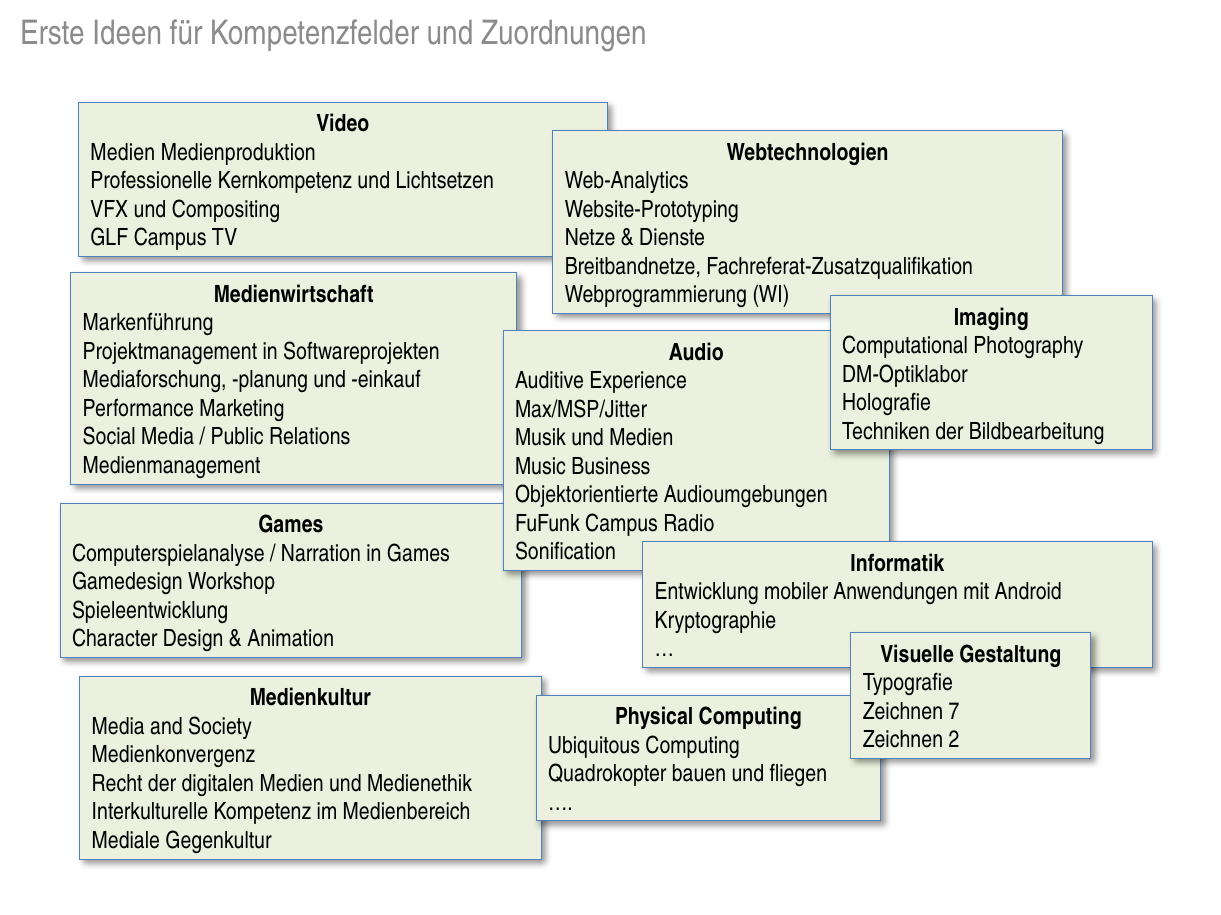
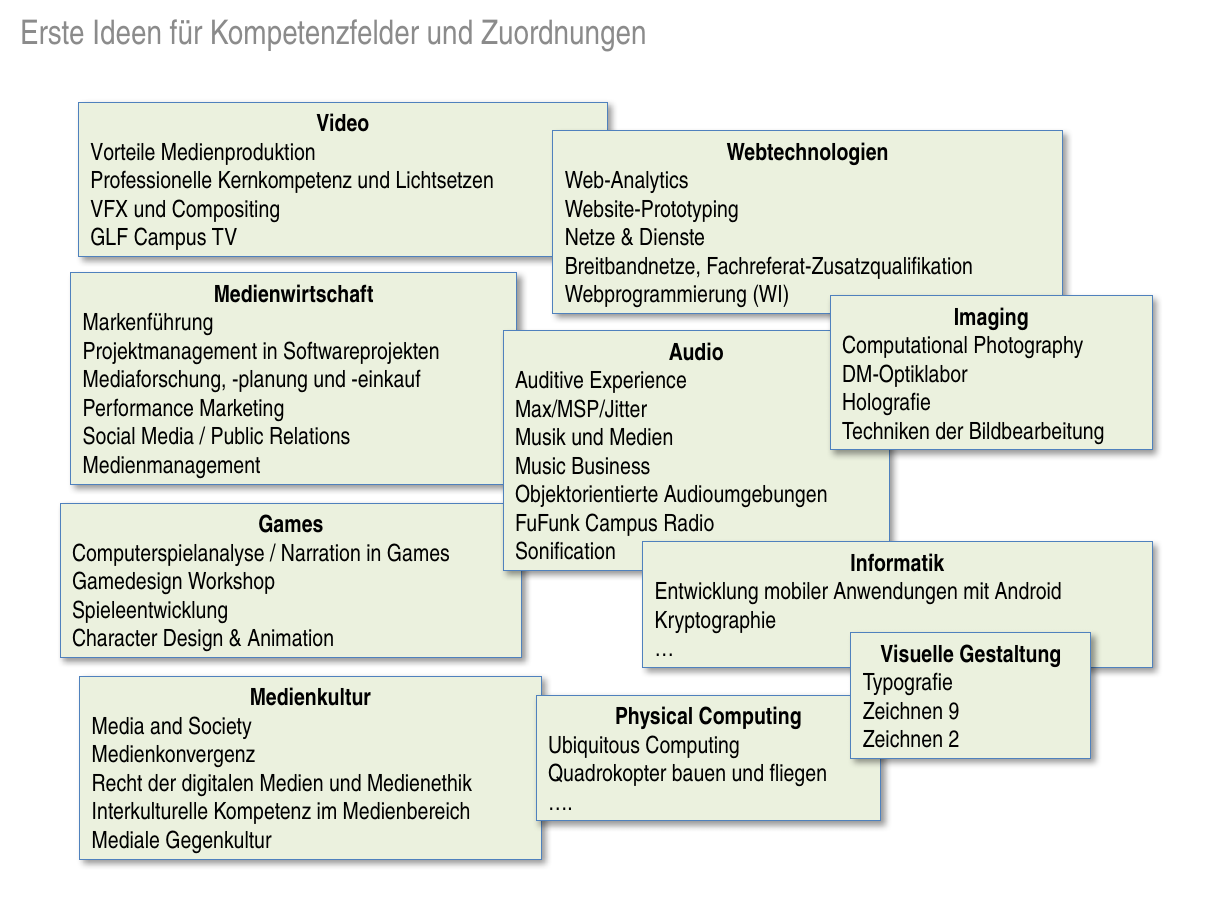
Medien: Medien -> Vorteile (123, 153)
7: 7 -> 9 (954, 712)
